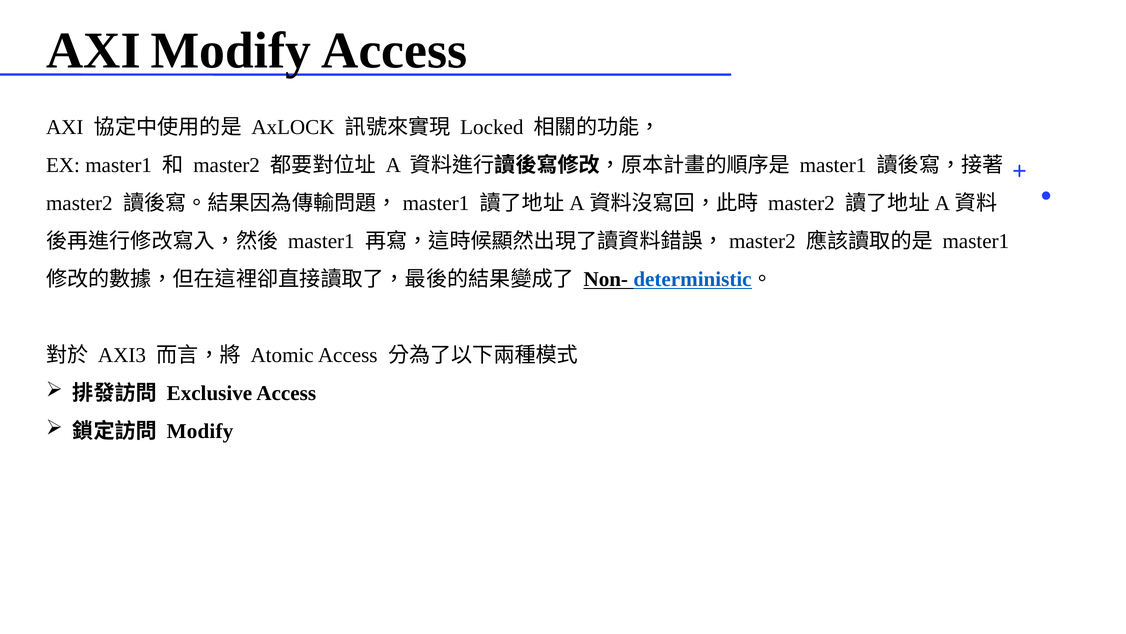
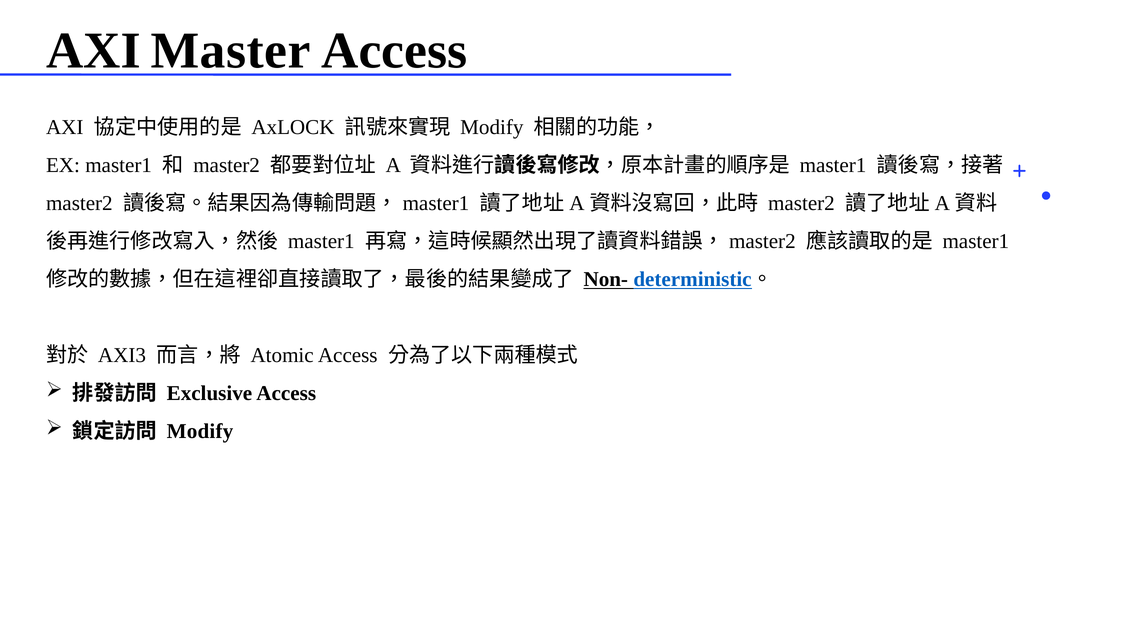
AXI Modify: Modify -> Master (231, 51)
Locked: Locked -> Modify (492, 127)
